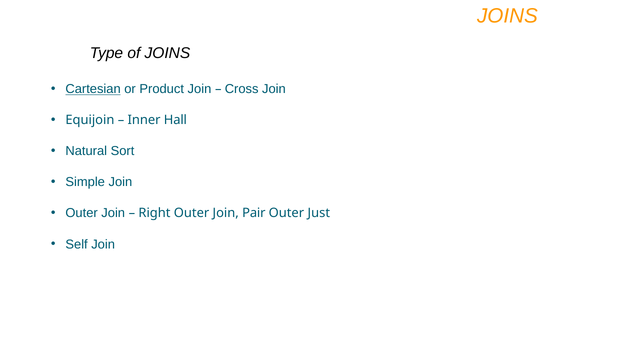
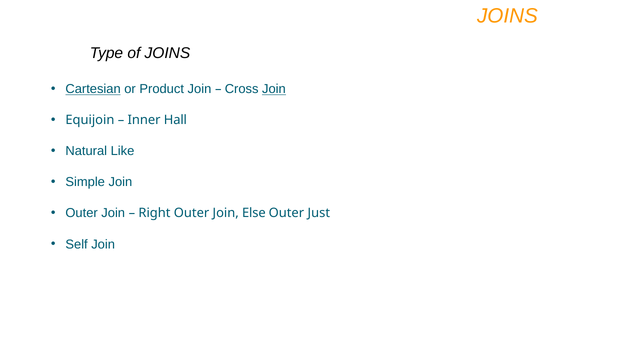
Join underline: none -> present (274, 89)
Sort: Sort -> Like (123, 151)
Pair: Pair -> Else (254, 213)
